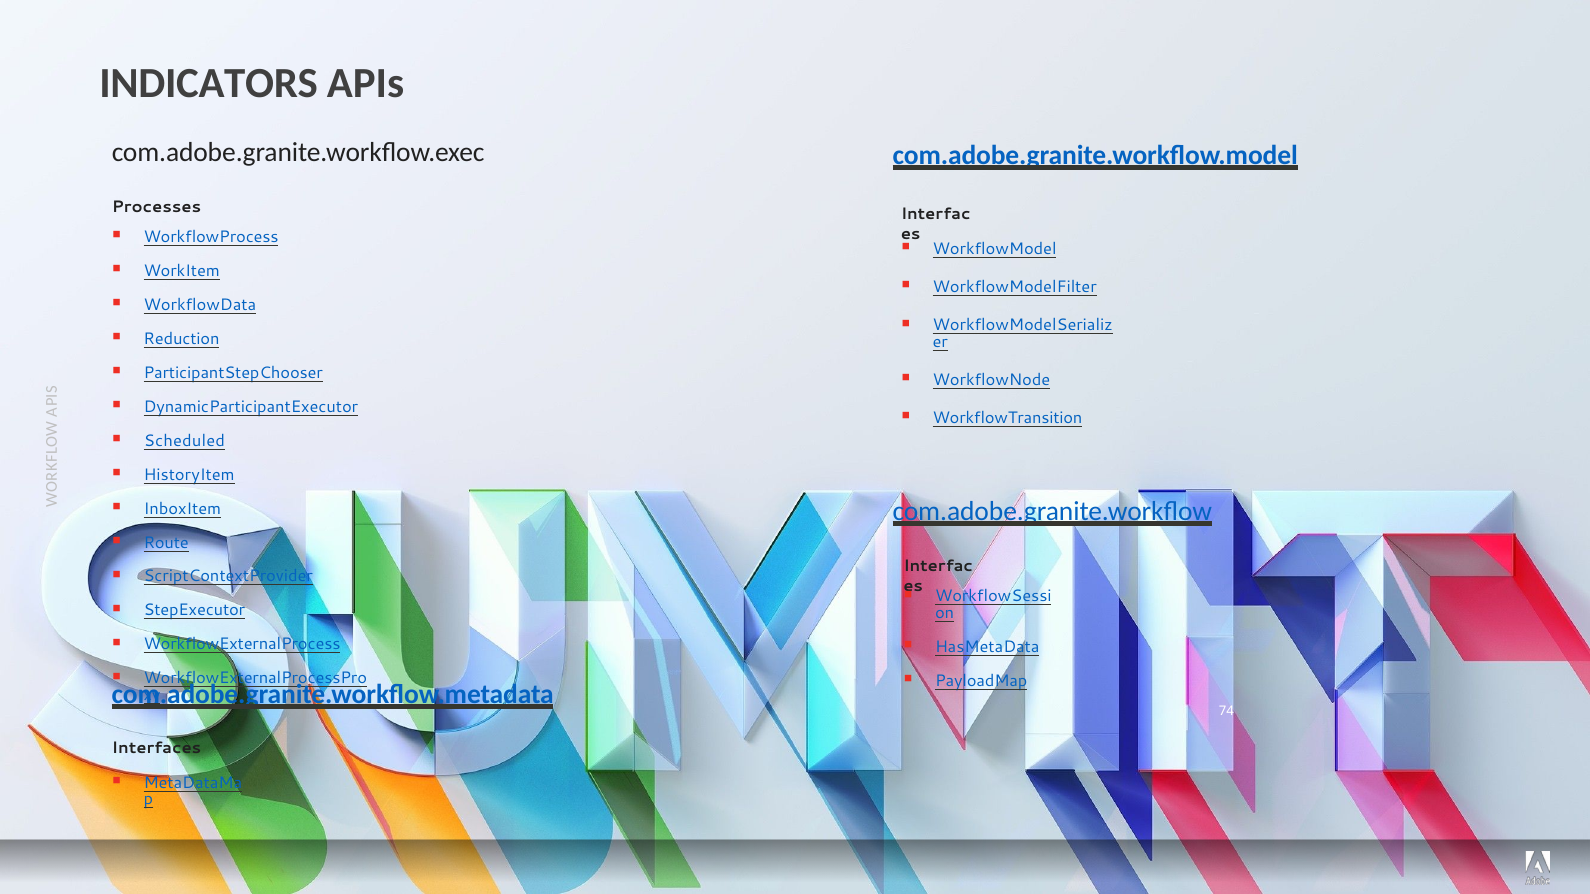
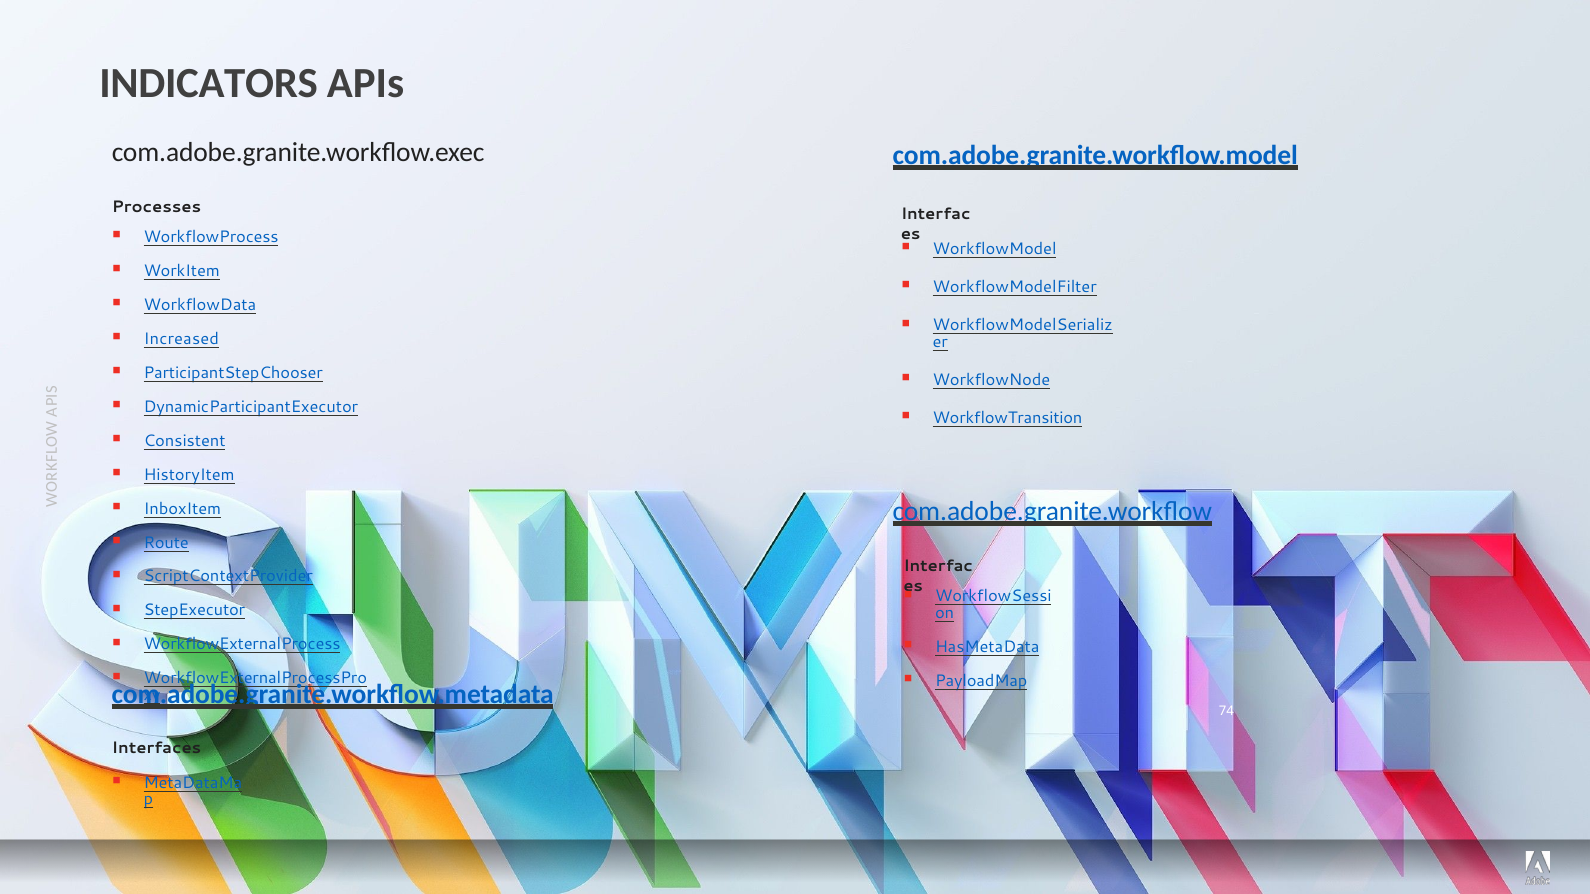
Reduction: Reduction -> Increased (181, 339)
Scheduled: Scheduled -> Consistent (185, 441)
